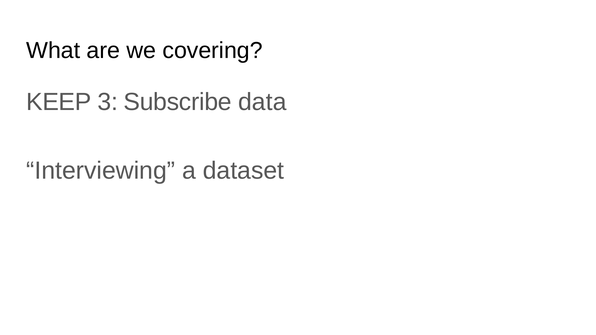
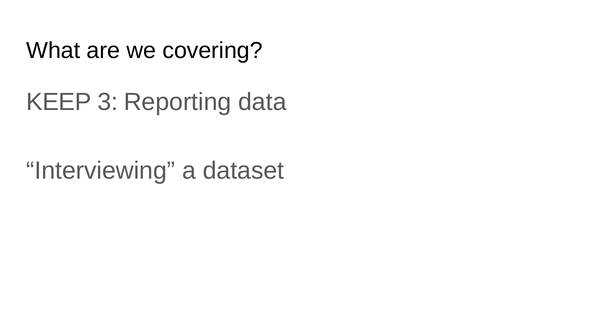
Subscribe: Subscribe -> Reporting (177, 102)
